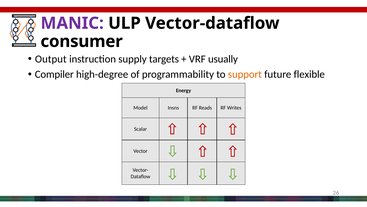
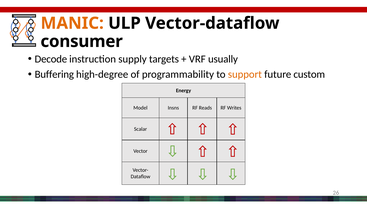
MANIC colour: purple -> orange (72, 23)
Output: Output -> Decode (51, 59)
Compiler: Compiler -> Buffering (54, 74)
flexible: flexible -> custom (309, 74)
